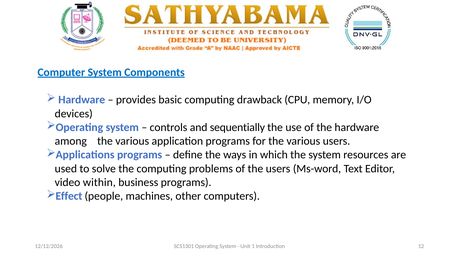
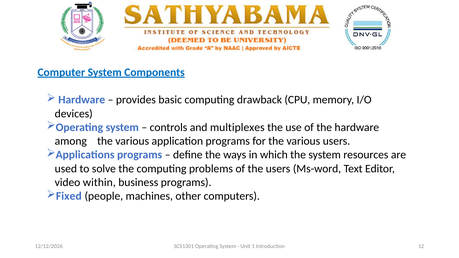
sequentially: sequentially -> multiplexes (237, 127)
Effect: Effect -> Fixed (69, 196)
